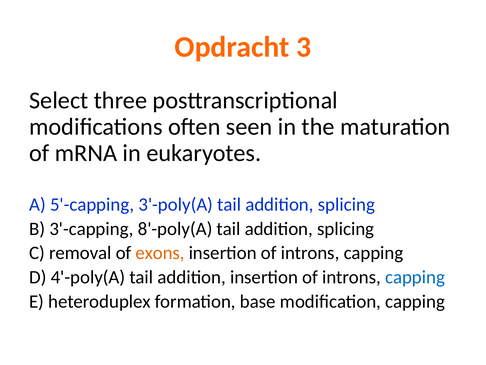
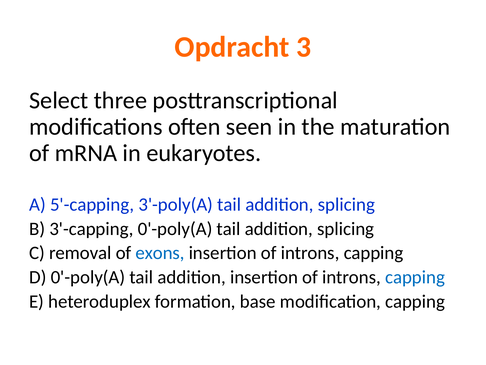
3'-capping 8'-poly(A: 8'-poly(A -> 0'-poly(A (175, 229)
exons colour: orange -> blue (160, 253)
D 4'-poly(A: 4'-poly(A -> 0'-poly(A (88, 277)
